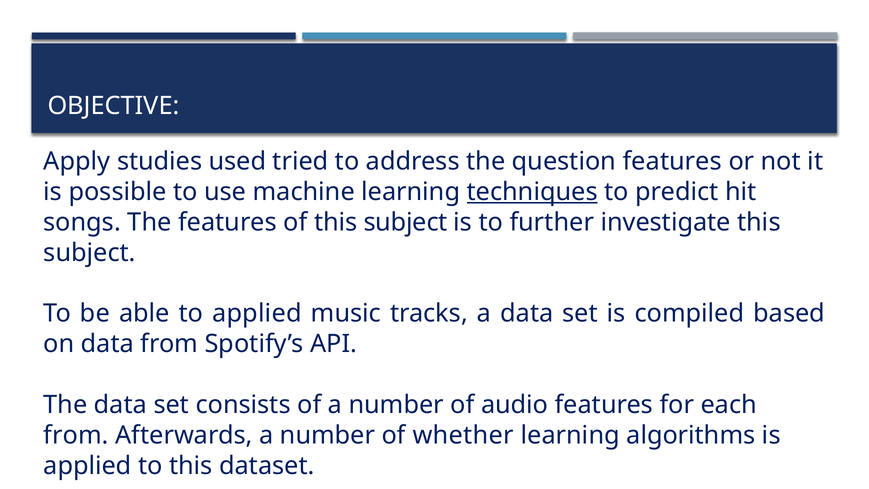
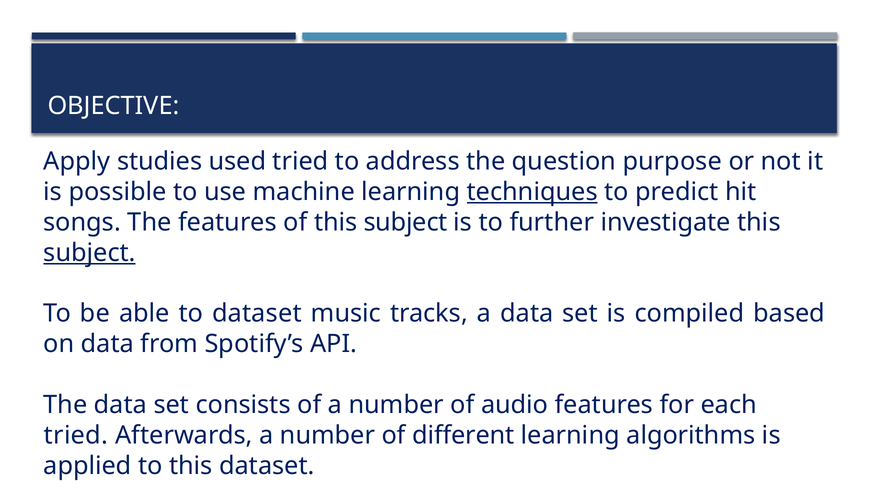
question features: features -> purpose (672, 161)
subject underline: none -> present (89, 253)
to applied: applied -> dataset (257, 313)
from: from -> tried (76, 435)
whether: whether -> different (463, 435)
